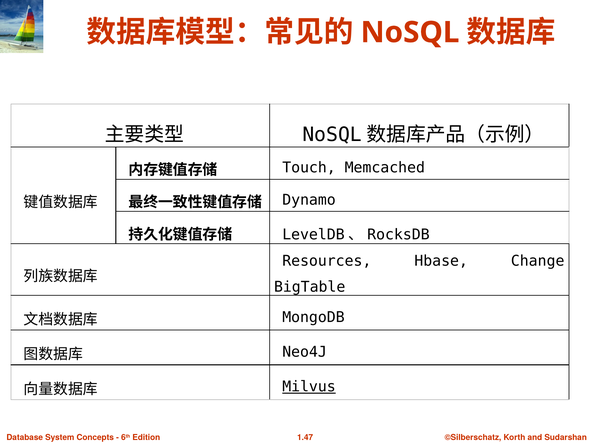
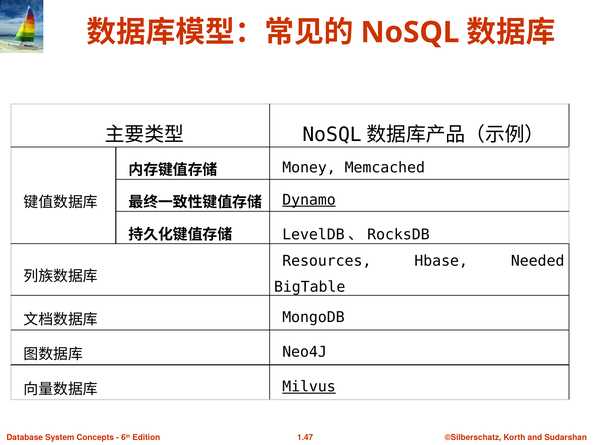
Touch: Touch -> Money (309, 168)
Dynamo underline: none -> present (309, 200)
Change: Change -> Needed (538, 261)
